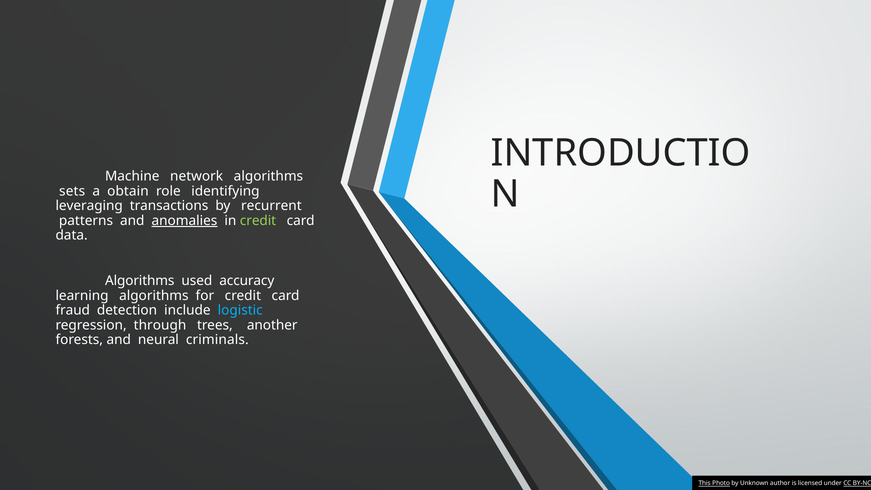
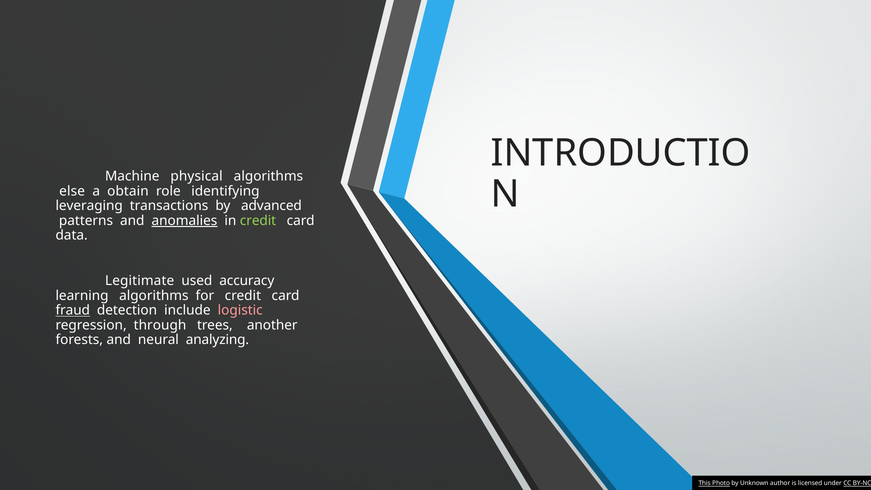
network: network -> physical (197, 176)
sets: sets -> else (72, 191)
recurrent: recurrent -> advanced (271, 206)
Algorithms: Algorithms -> Legitimate (140, 281)
fraud underline: none -> present (73, 310)
logistic colour: light blue -> pink (240, 310)
criminals: criminals -> analyzing (217, 340)
